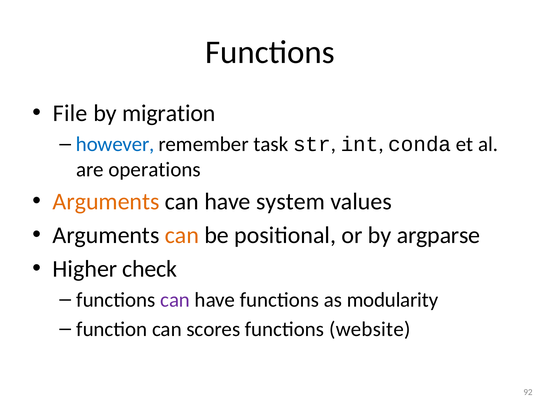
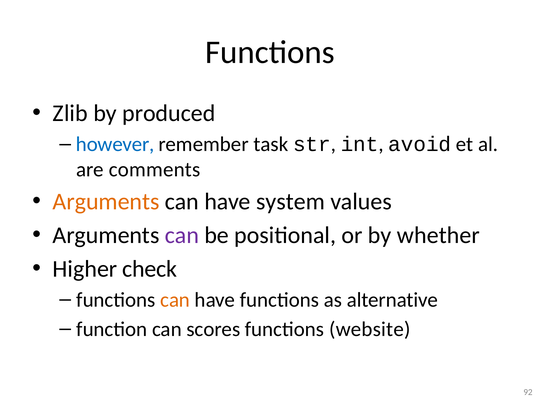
File: File -> Zlib (70, 113)
migration: migration -> produced (169, 113)
conda: conda -> avoid (420, 144)
operations: operations -> comments (155, 170)
can colour: orange -> purple (182, 235)
argparse: argparse -> whether (438, 235)
can colour: purple -> orange (175, 300)
modularity: modularity -> alternative (392, 300)
